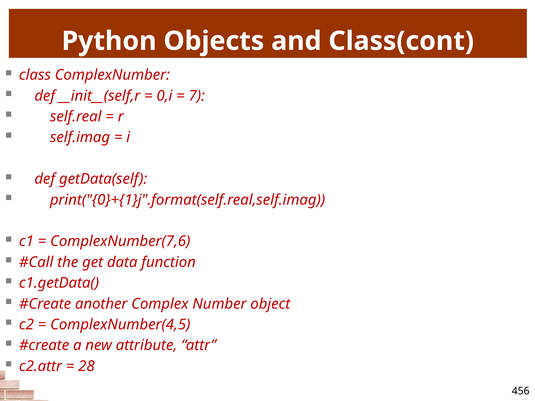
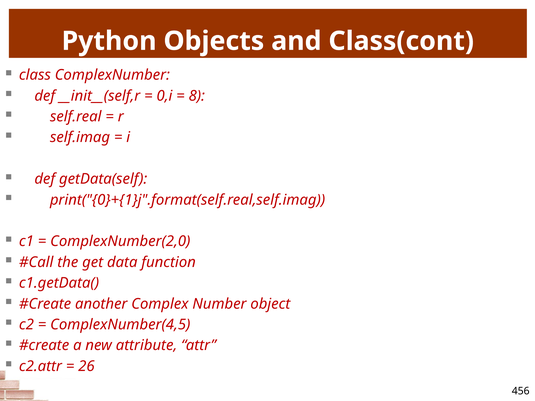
7: 7 -> 8 (197, 96)
ComplexNumber(7,6: ComplexNumber(7,6 -> ComplexNumber(2,0 (120, 242)
28: 28 -> 26 (86, 366)
